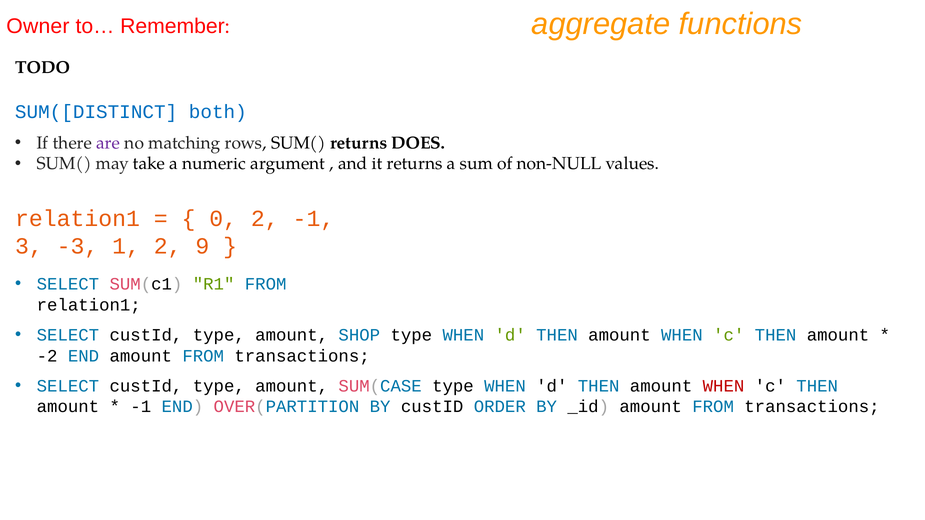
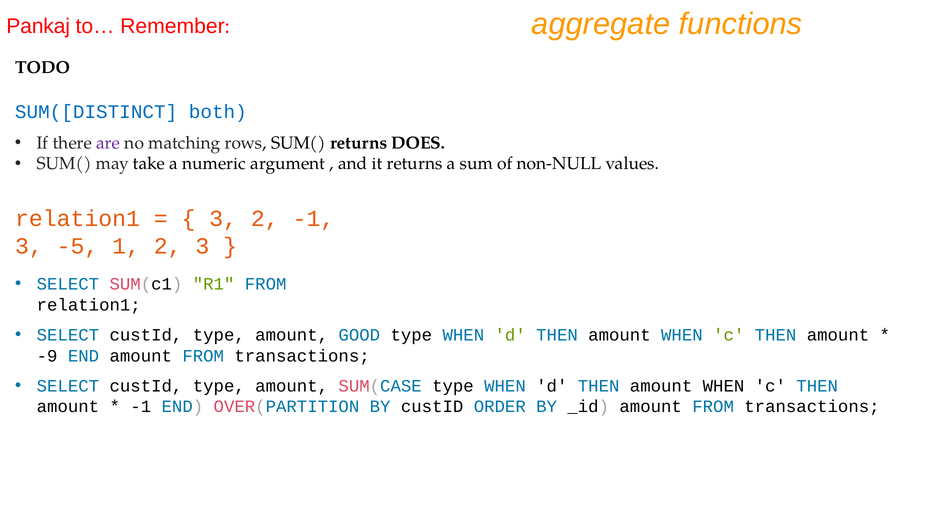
Owner: Owner -> Pankaj (38, 26)
0: 0 -> 3 (223, 219)
-3: -3 -> -5 (77, 247)
2 9: 9 -> 3 (202, 247)
SHOP: SHOP -> GOOD (359, 335)
-2: -2 -> -9 (47, 356)
WHEN colour: red -> black (724, 386)
